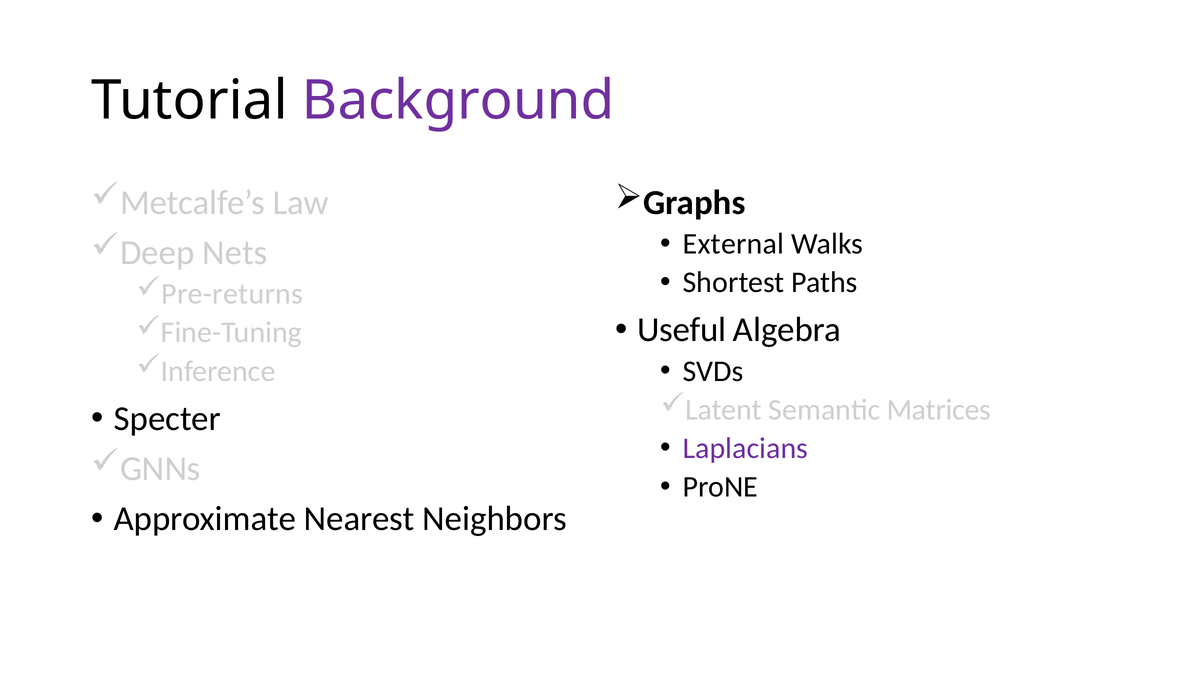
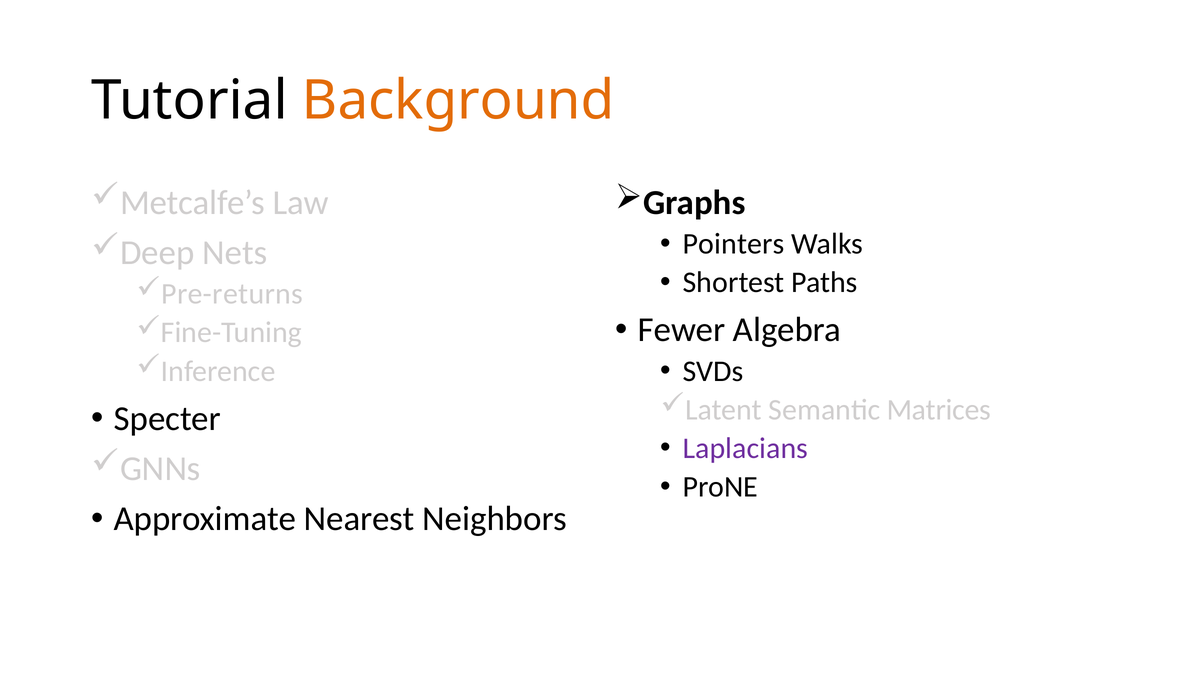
Background colour: purple -> orange (458, 101)
External: External -> Pointers (734, 244)
Useful: Useful -> Fewer (682, 330)
